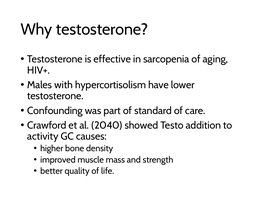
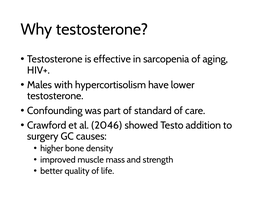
2040: 2040 -> 2046 (107, 125)
activity: activity -> surgery (43, 136)
